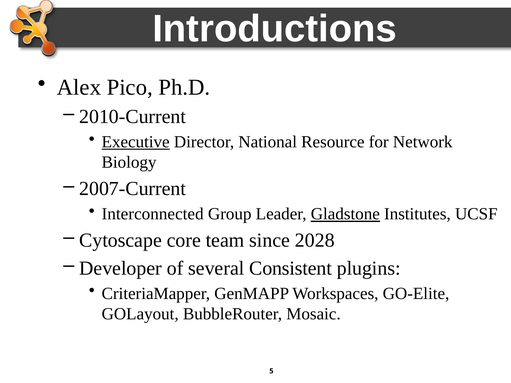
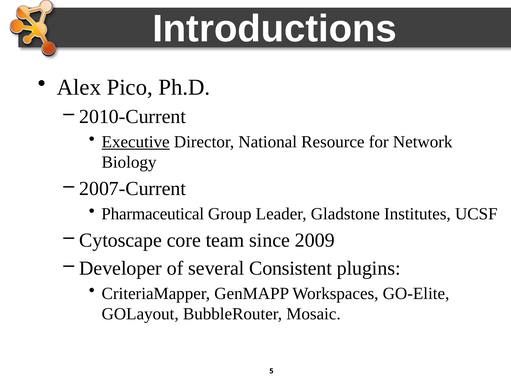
Interconnected: Interconnected -> Pharmaceutical (153, 214)
Gladstone underline: present -> none (345, 214)
2028: 2028 -> 2009 (315, 240)
